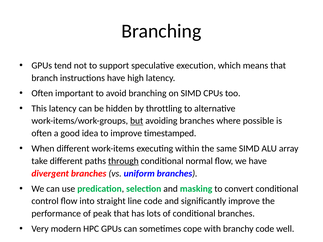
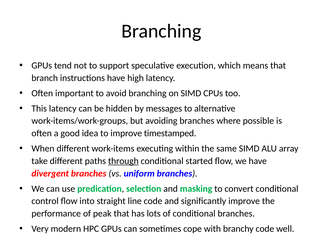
throttling: throttling -> messages (164, 109)
but underline: present -> none (137, 121)
normal: normal -> started (199, 161)
